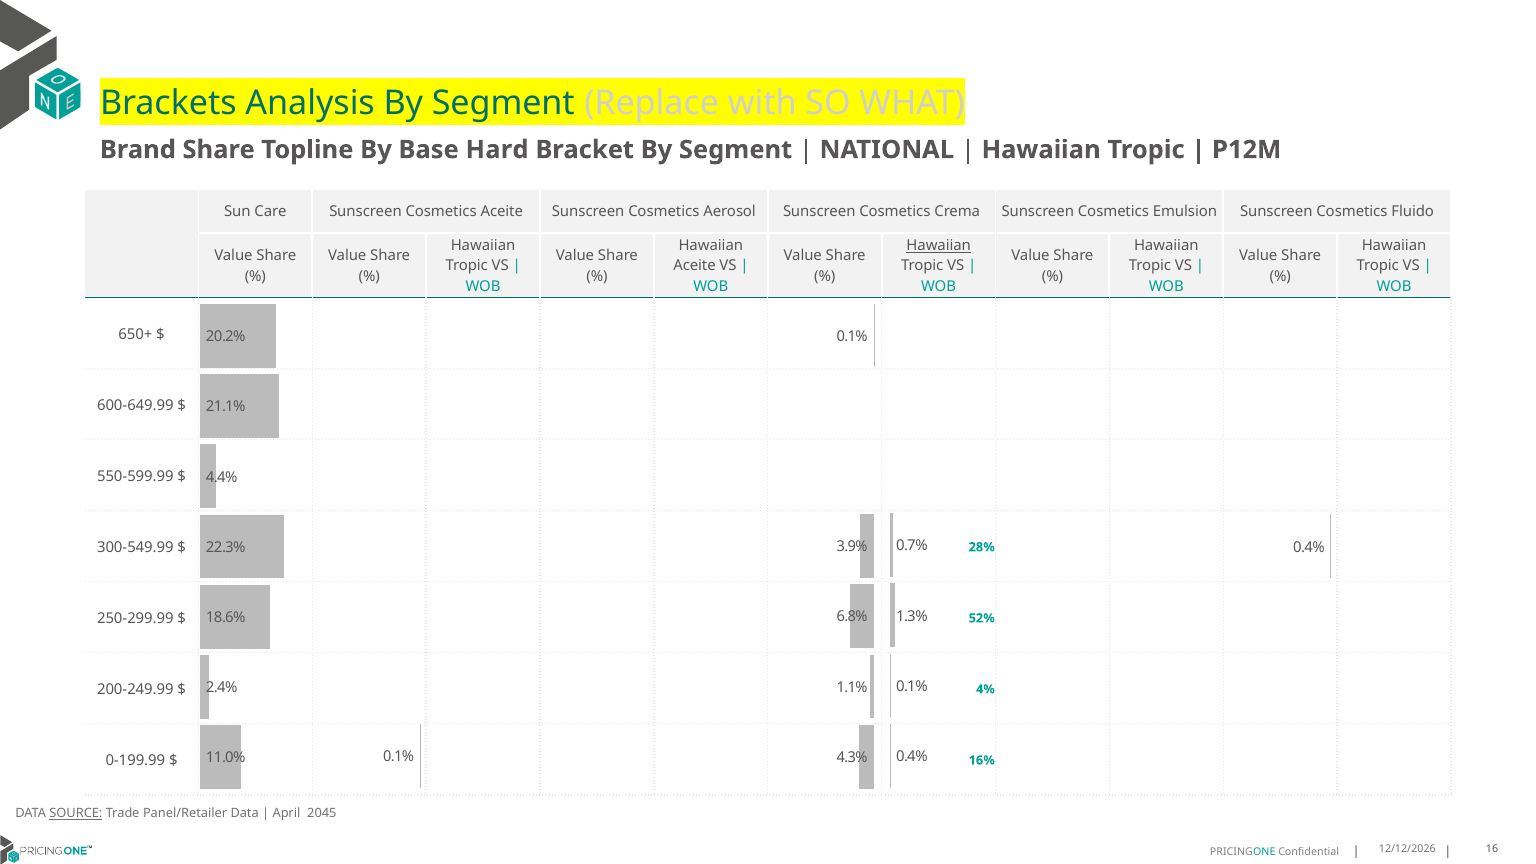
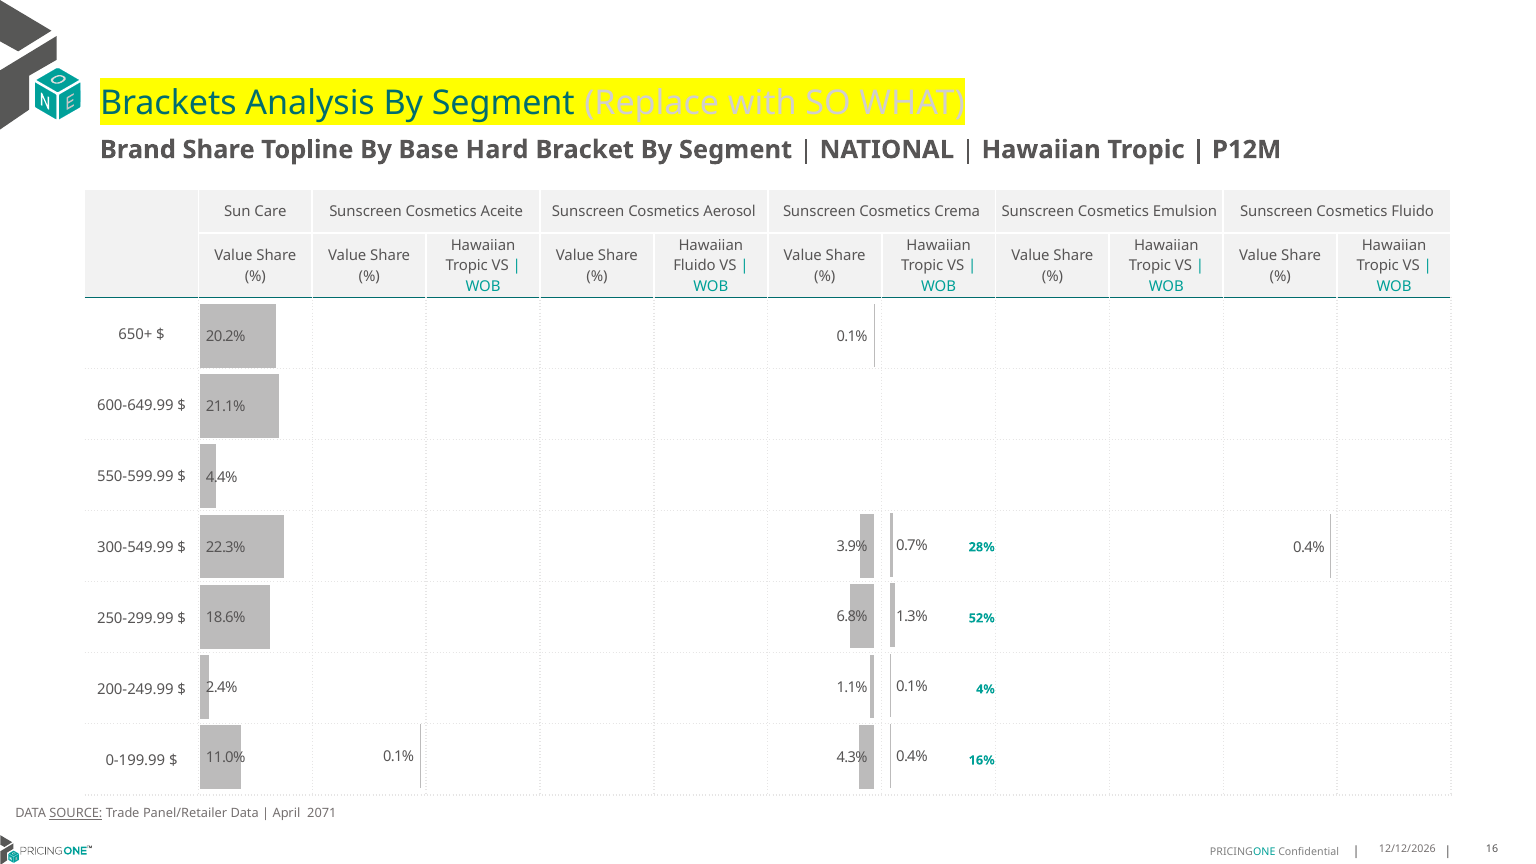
Hawaiian underline: present -> none (939, 246)
Aceite: Aceite -> Fluido (695, 266)
2045: 2045 -> 2071 (322, 814)
